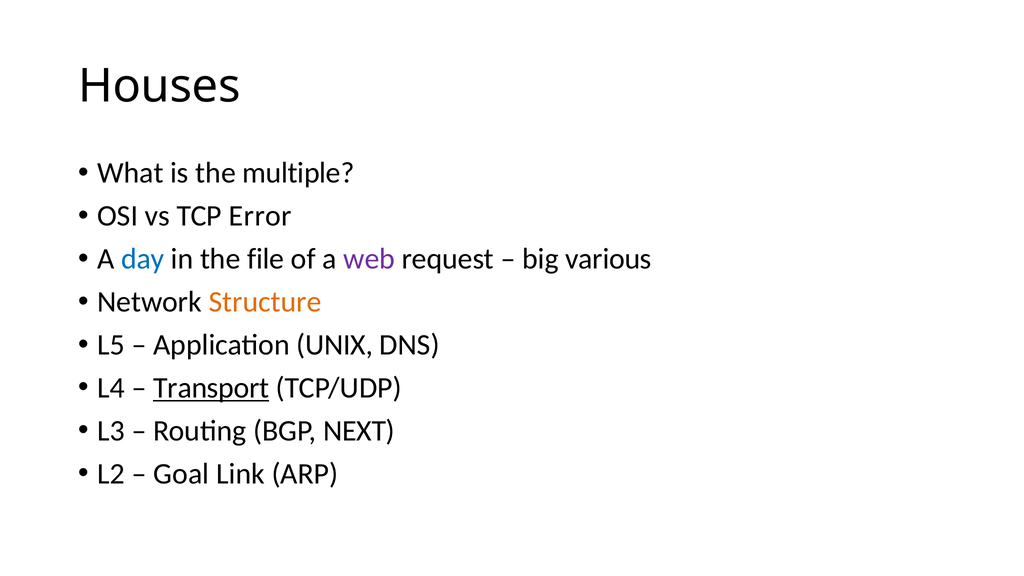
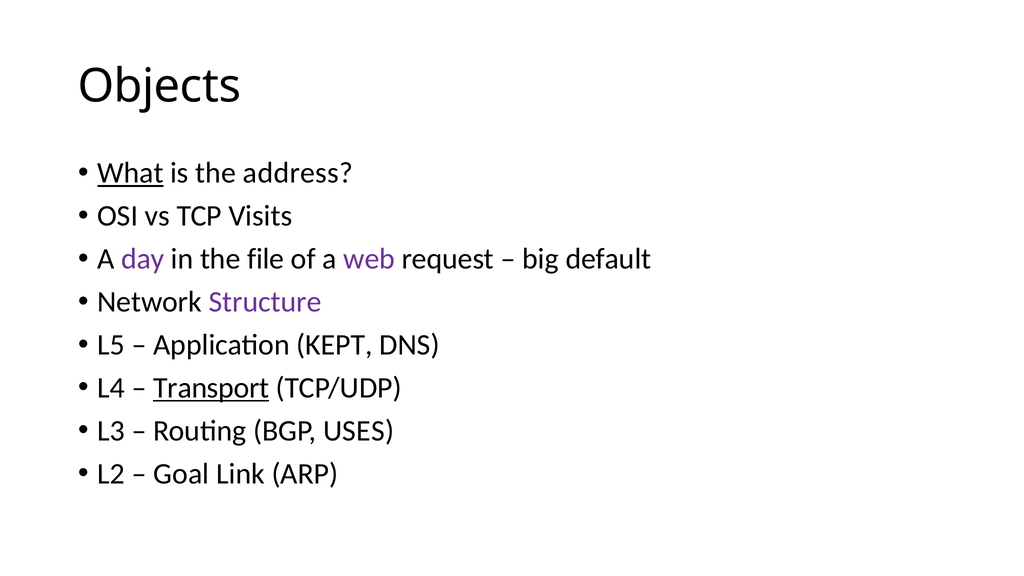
Houses: Houses -> Objects (159, 86)
What underline: none -> present (130, 173)
multiple: multiple -> address (298, 173)
Error: Error -> Visits (260, 216)
day colour: blue -> purple (143, 259)
various: various -> default (608, 259)
Structure colour: orange -> purple (265, 302)
UNIX: UNIX -> KEPT (335, 345)
NEXT: NEXT -> USES (359, 431)
